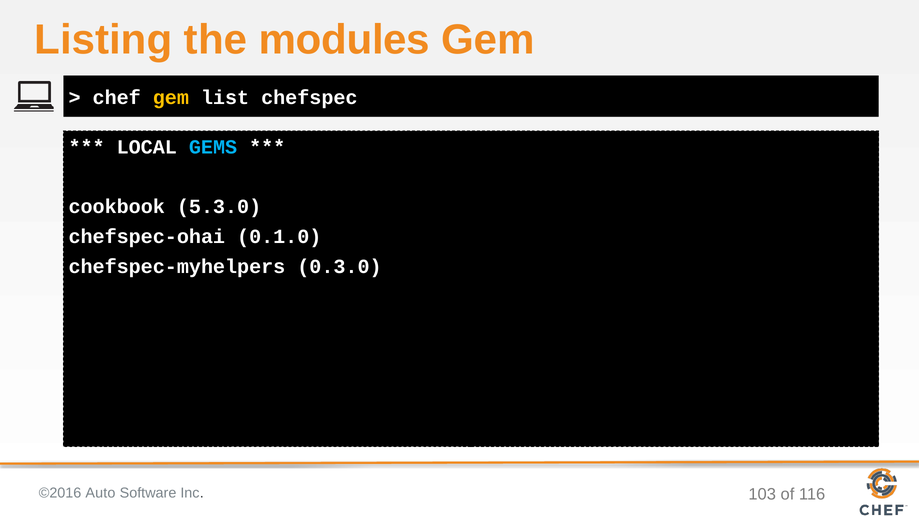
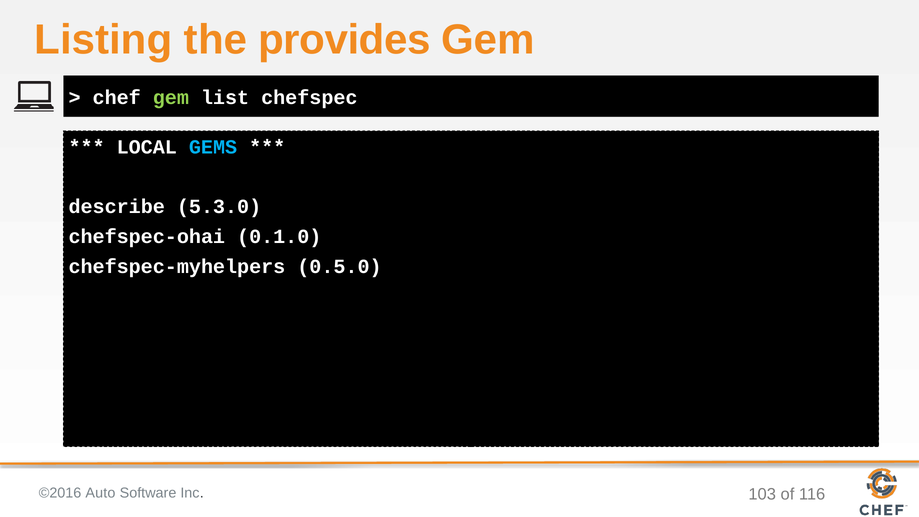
modules: modules -> provides (344, 40)
gem colour: yellow -> light green (171, 98)
cookbook: cookbook -> describe (117, 207)
0.3.0: 0.3.0 -> 0.5.0 (339, 266)
